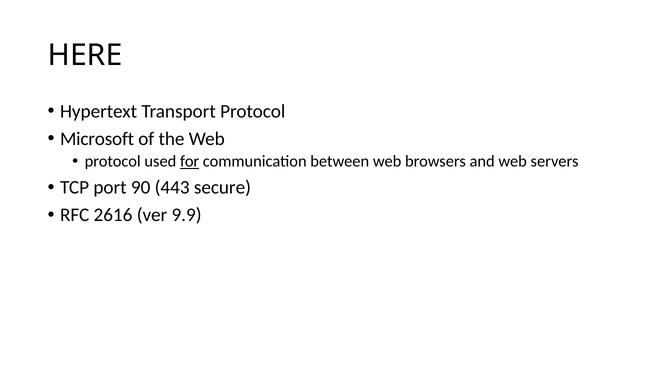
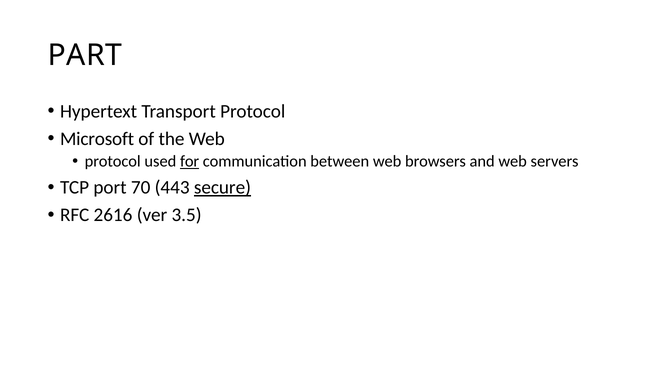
HERE: HERE -> PART (85, 55)
90: 90 -> 70 (141, 188)
secure underline: none -> present (222, 188)
9.9: 9.9 -> 3.5 (187, 215)
